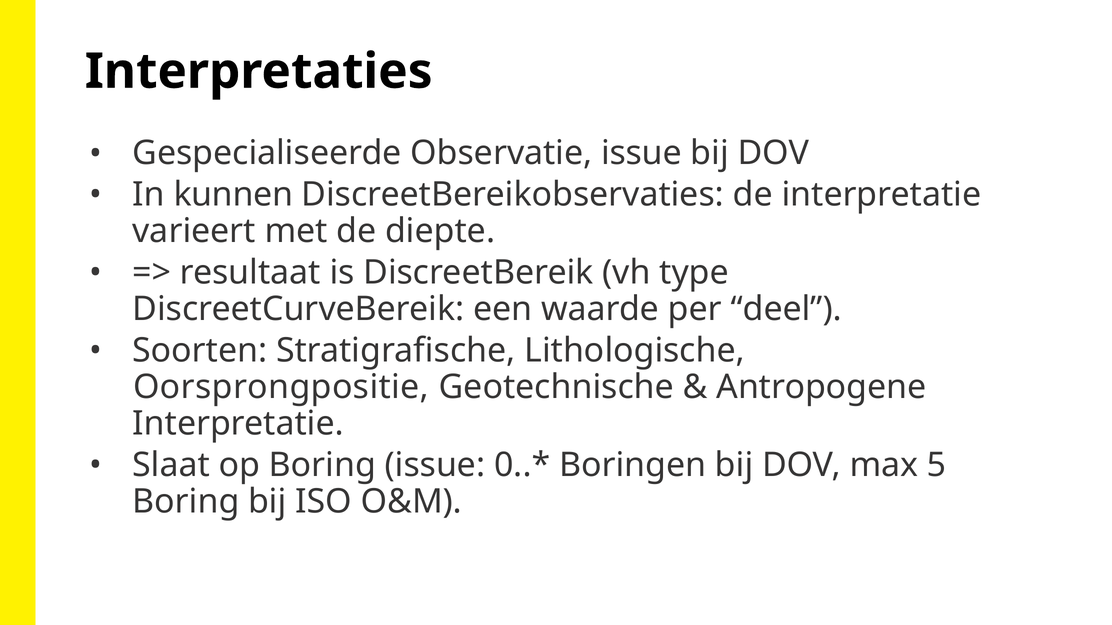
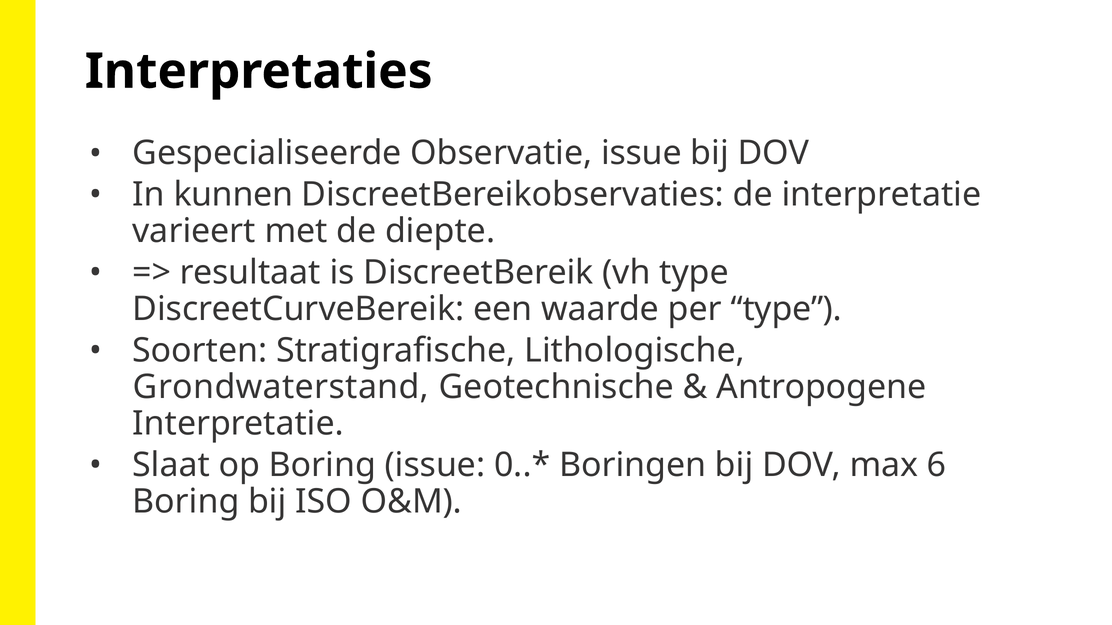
per deel: deel -> type (786, 309)
Oorsprongpositie: Oorsprongpositie -> Grondwaterstand (281, 387)
5: 5 -> 6 (937, 465)
